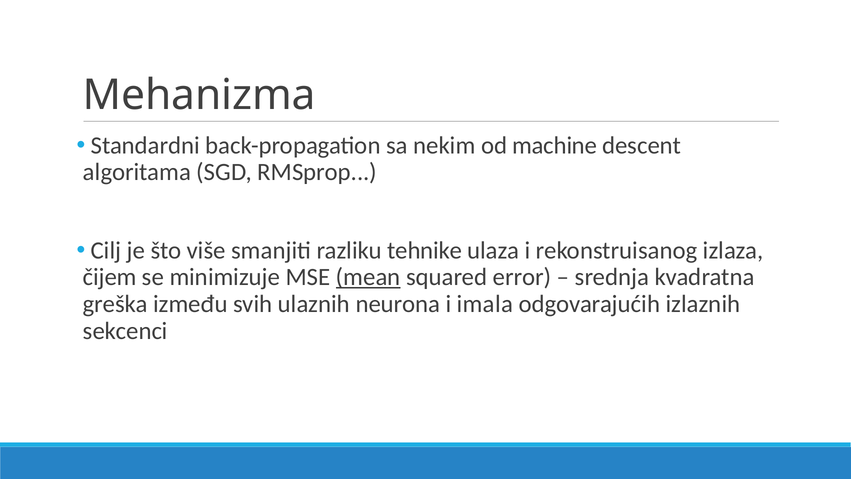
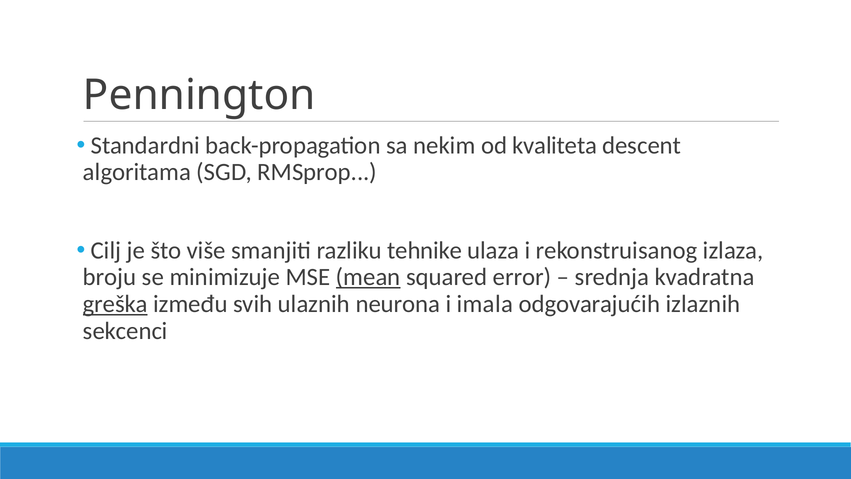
Mehanizma: Mehanizma -> Pennington (199, 95)
machine: machine -> kvaliteta (555, 145)
čijem: čijem -> broju (110, 277)
greška underline: none -> present (115, 304)
